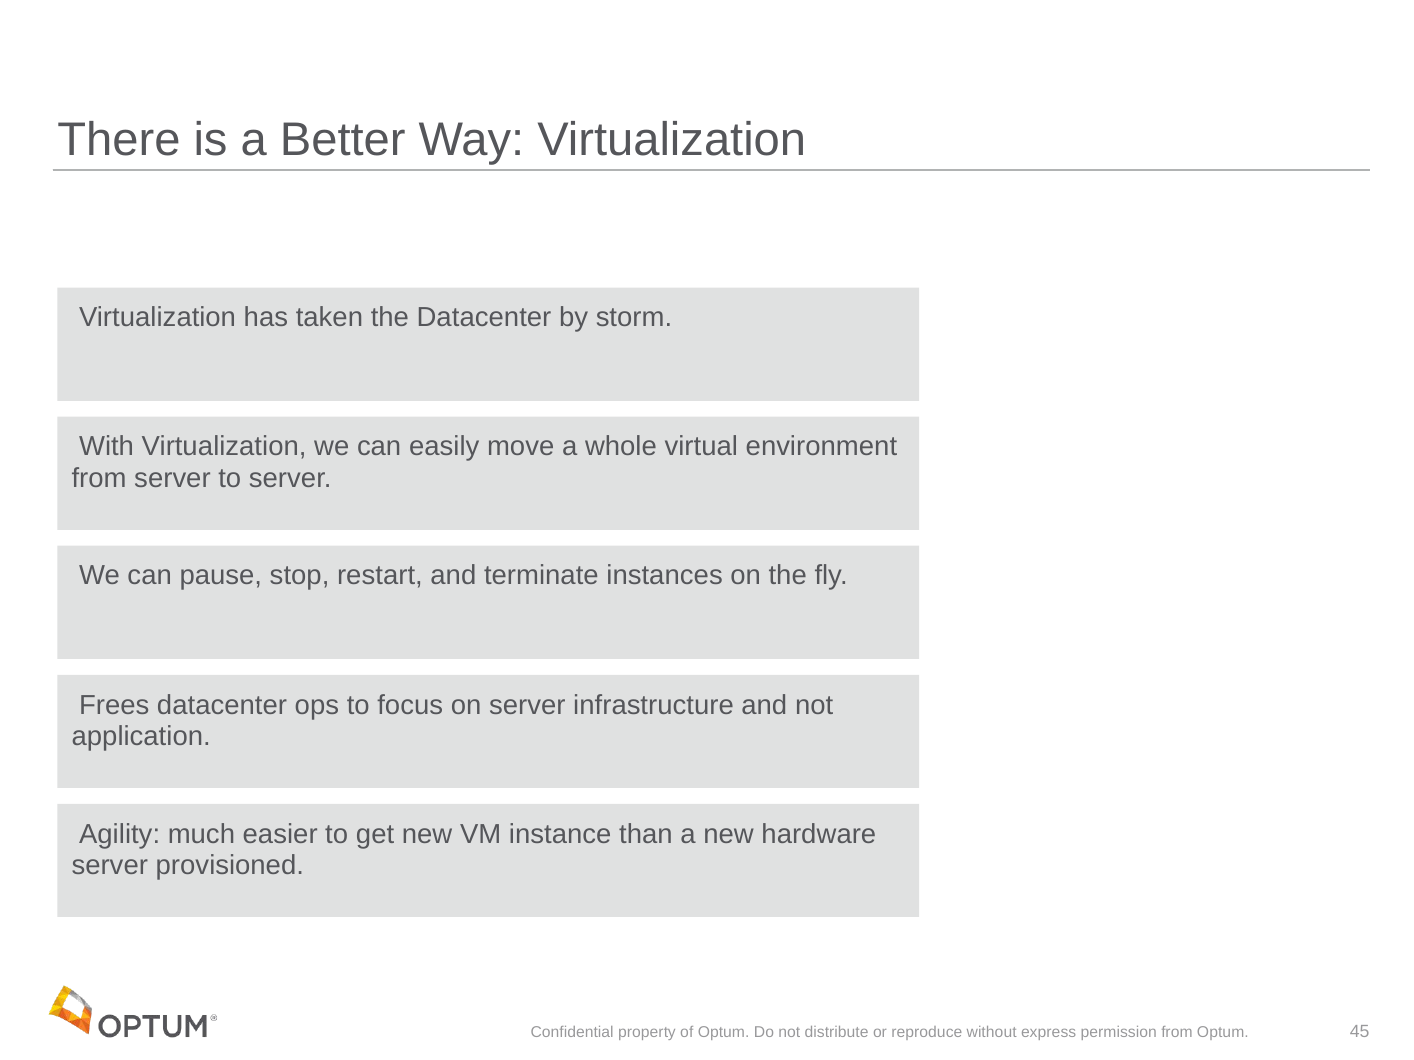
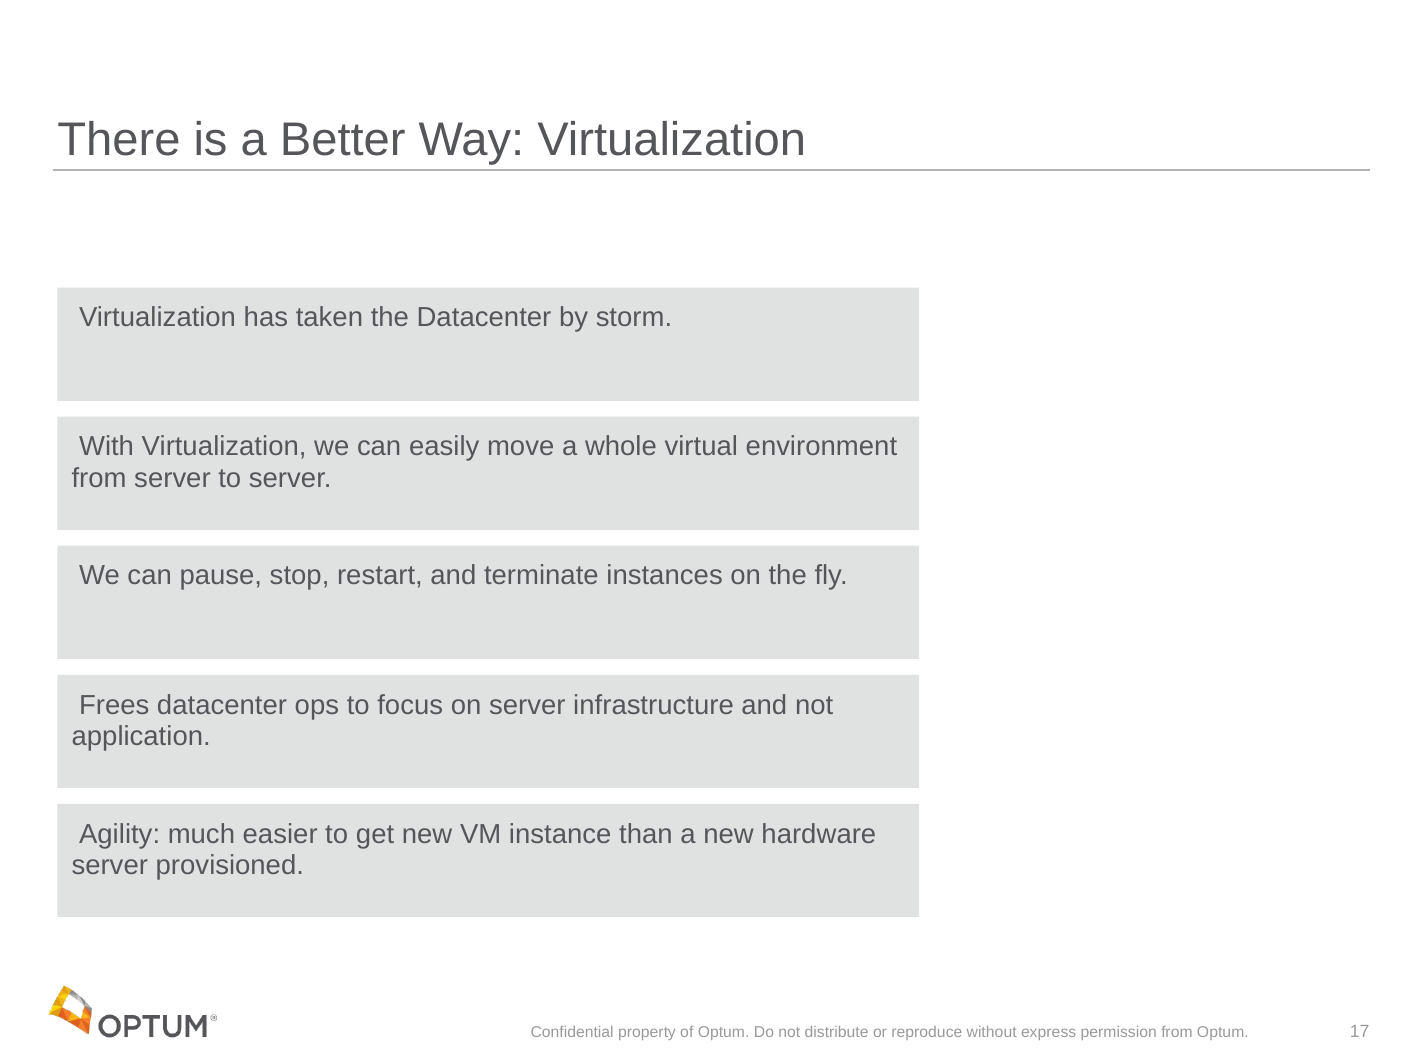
45: 45 -> 17 (1360, 1033)
